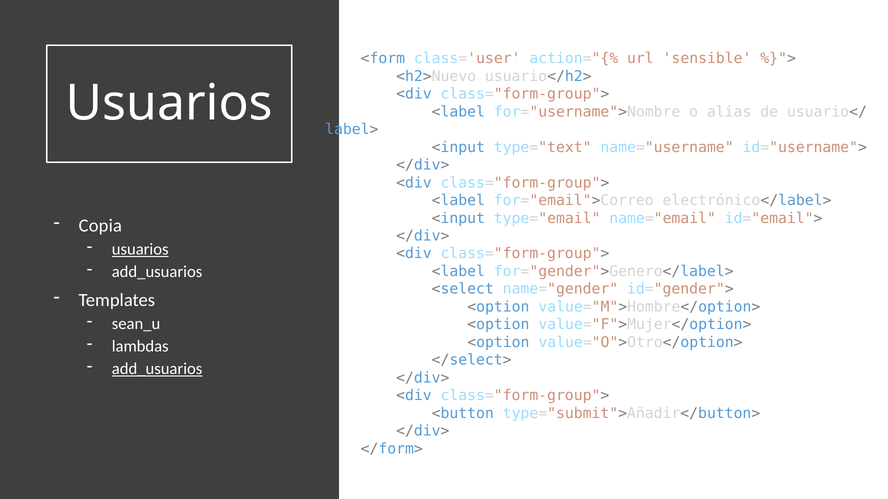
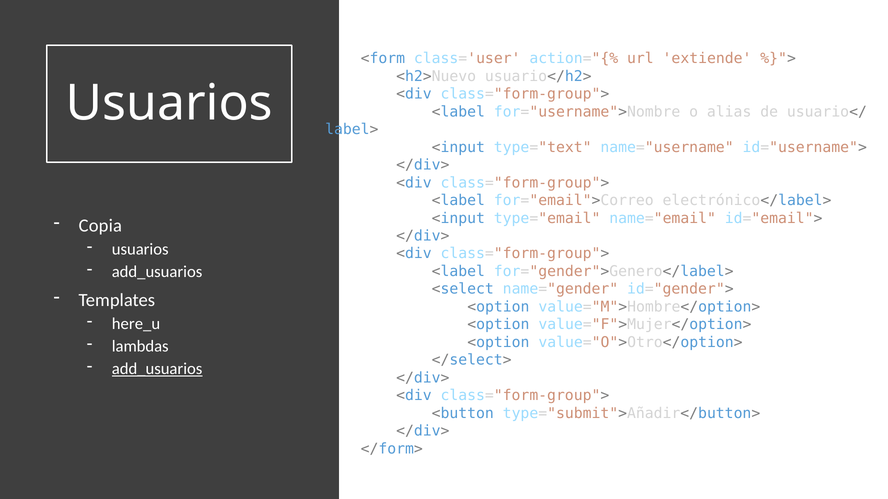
sensible: sensible -> extiende (707, 59)
usuarios underline: present -> none (140, 249)
sean_u: sean_u -> here_u (136, 324)
